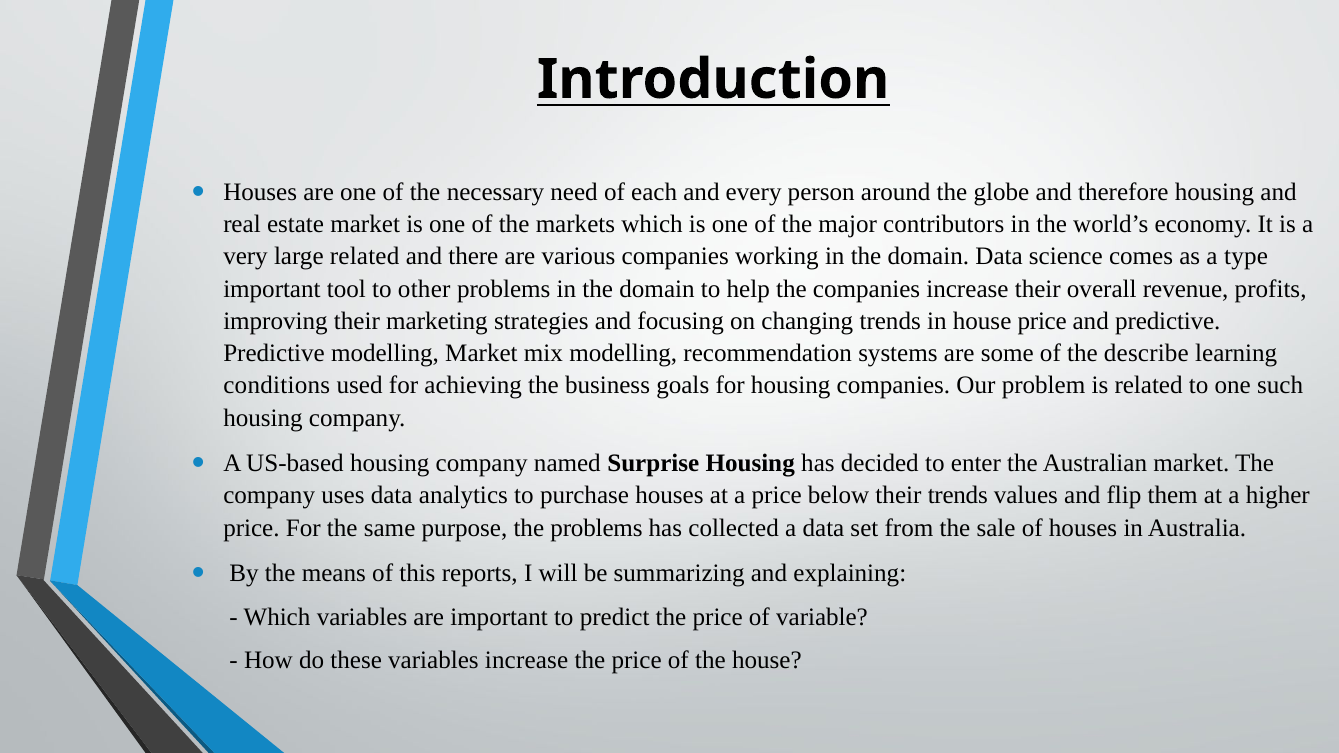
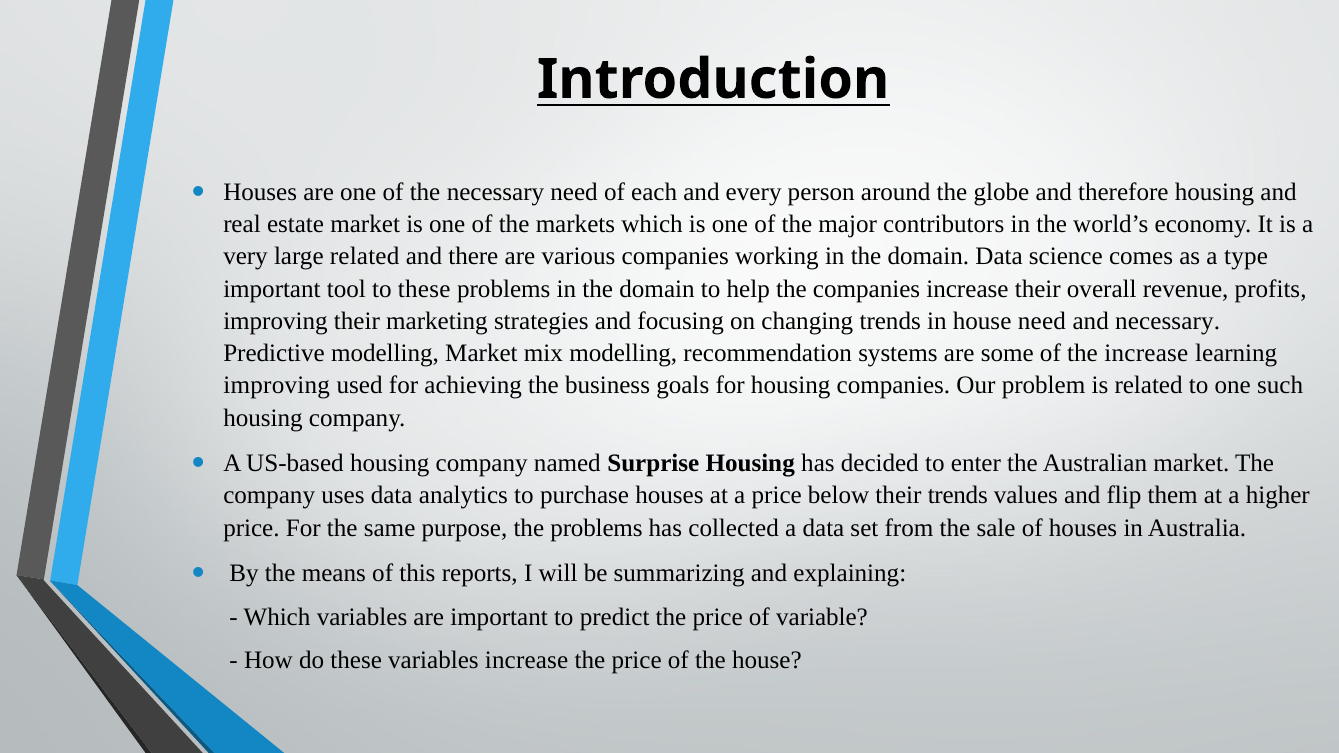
to other: other -> these (424, 289)
house price: price -> need (1042, 321)
and predictive: predictive -> necessary (1168, 321)
the describe: describe -> increase (1146, 353)
conditions: conditions -> improving (277, 386)
